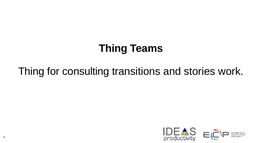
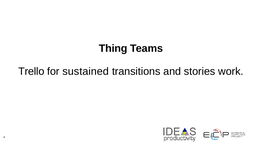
Thing: Thing -> Trello (31, 72)
consulting: consulting -> sustained (86, 72)
